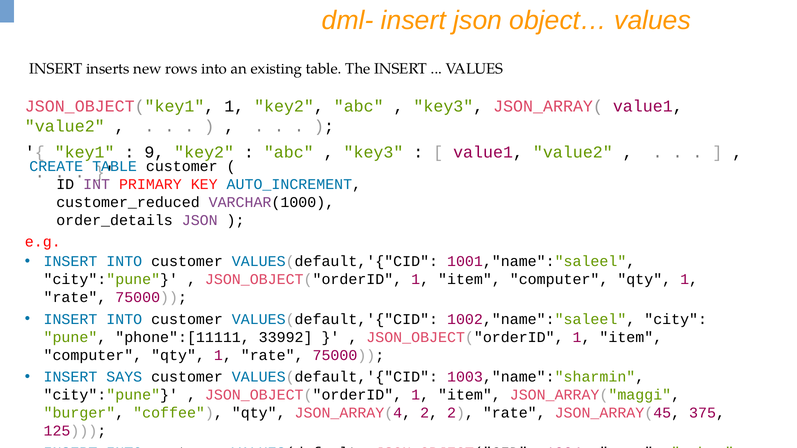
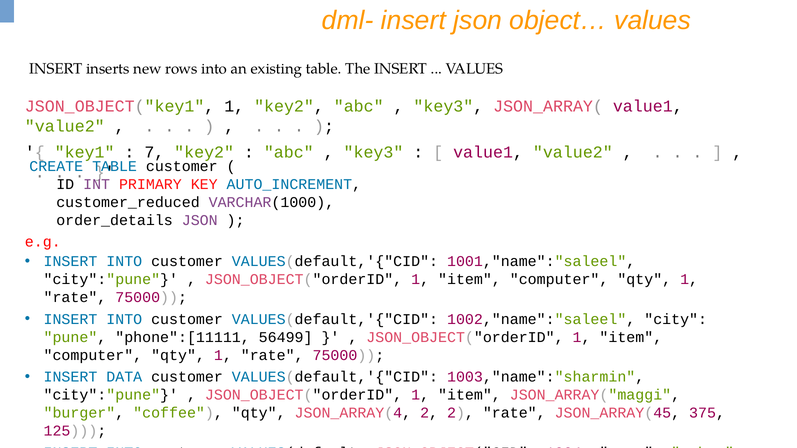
9: 9 -> 7 (154, 152)
33992: 33992 -> 56499 (286, 337)
SAYS: SAYS -> DATA (124, 377)
